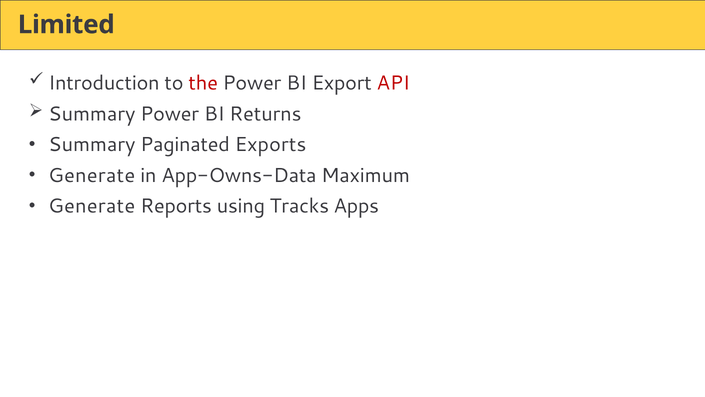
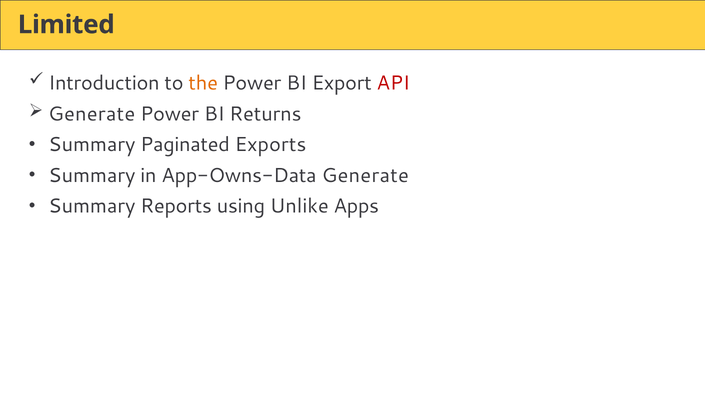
the colour: red -> orange (203, 83)
Summary: Summary -> Generate (92, 114)
Generate: Generate -> Summary (92, 175)
App-Owns-Data Maximum: Maximum -> Generate (365, 175)
Generate: Generate -> Summary (92, 206)
Tracks: Tracks -> Unlike (299, 206)
